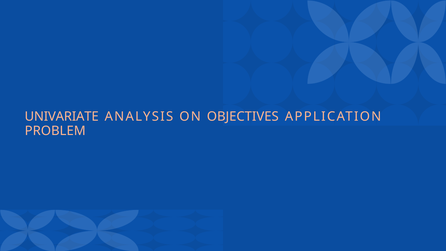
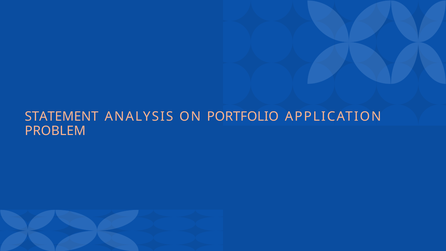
UNIVARIATE: UNIVARIATE -> STATEMENT (62, 117)
OBJECTIVES: OBJECTIVES -> PORTFOLIO (243, 117)
